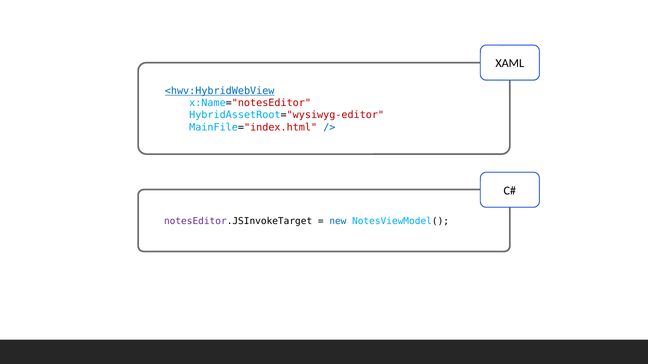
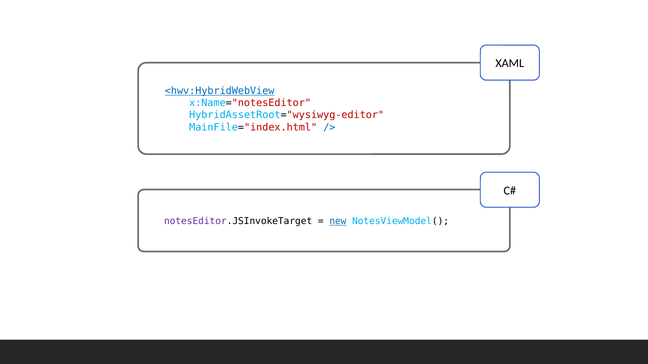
new underline: none -> present (338, 221)
